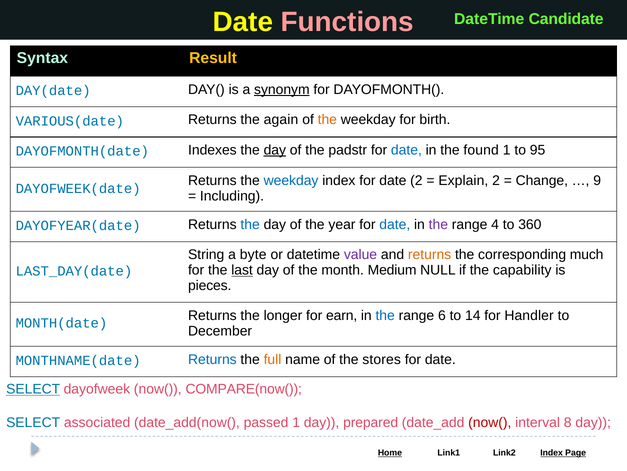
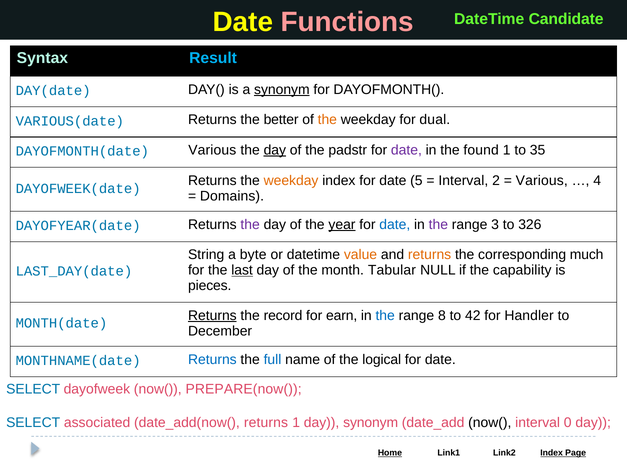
Result colour: yellow -> light blue (213, 58)
again: again -> better (281, 120)
birth: birth -> dual (435, 120)
DAYOFMONTH(date Indexes: Indexes -> Various (212, 150)
date colour: blue -> purple (406, 150)
95: 95 -> 35 (538, 150)
weekday colour: blue -> orange (291, 180)
date 2: 2 -> 5 (416, 180)
Explain: Explain -> Interval (463, 180)
Change: Change -> Various (542, 180)
9: 9 -> 4 (597, 180)
Including: Including -> Domains (232, 196)
the colour: blue -> purple (250, 224)
year underline: none -> present (342, 224)
4: 4 -> 3 (495, 224)
360: 360 -> 326 (530, 224)
value colour: purple -> orange (360, 254)
Medium: Medium -> Tabular (392, 270)
Returns underline: none -> present (212, 315)
longer: longer -> record (283, 315)
6: 6 -> 8 (442, 315)
14: 14 -> 42 (473, 315)
full colour: orange -> blue (272, 359)
stores: stores -> logical (382, 359)
SELECT underline: present -> none (33, 389)
COMPARE(now(: COMPARE(now( -> PREPARE(now( (244, 389)
date_add(now( passed: passed -> returns (266, 422)
day prepared: prepared -> synonym (371, 422)
now( colour: red -> black (490, 422)
8: 8 -> 0 (568, 422)
